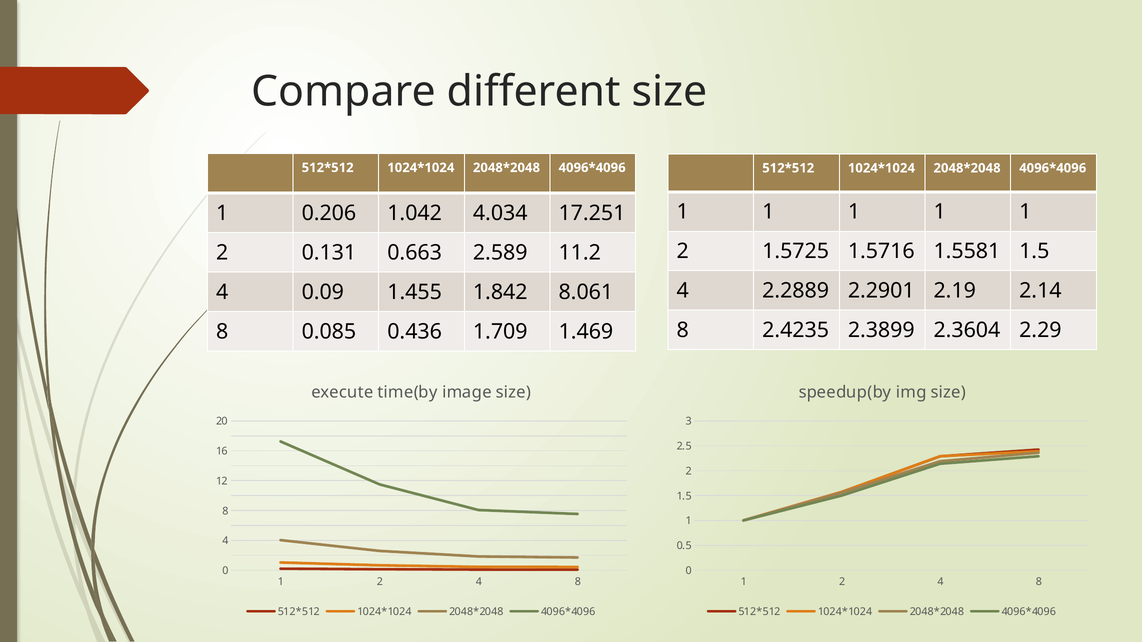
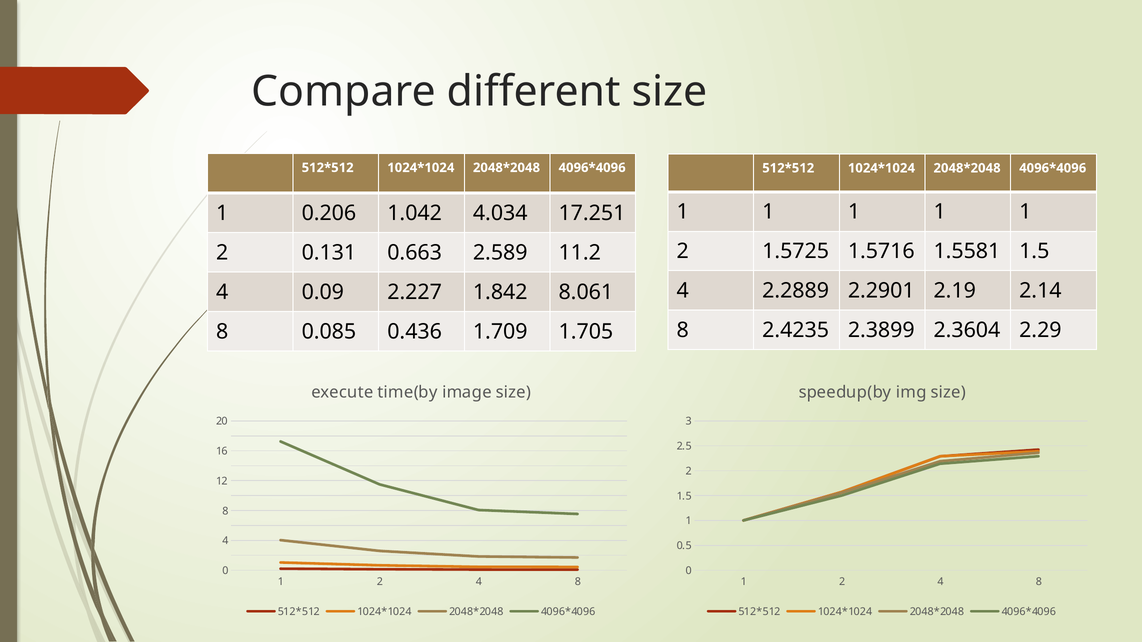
1.455: 1.455 -> 2.227 (415, 292)
1.469: 1.469 -> 1.705 (586, 332)
